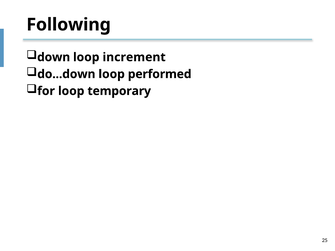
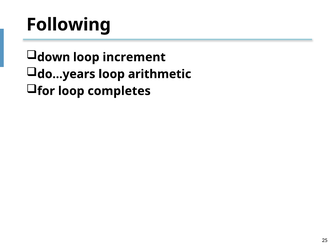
do...down: do...down -> do...years (66, 74)
performed: performed -> arithmetic (160, 74)
temporary: temporary -> completes (119, 91)
